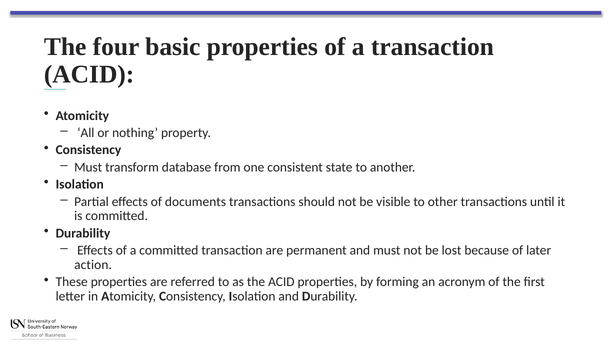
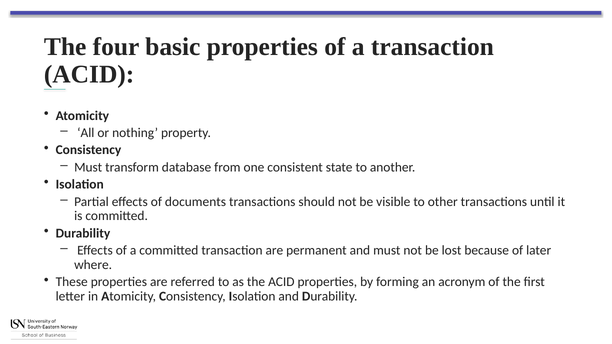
action: action -> where (93, 265)
